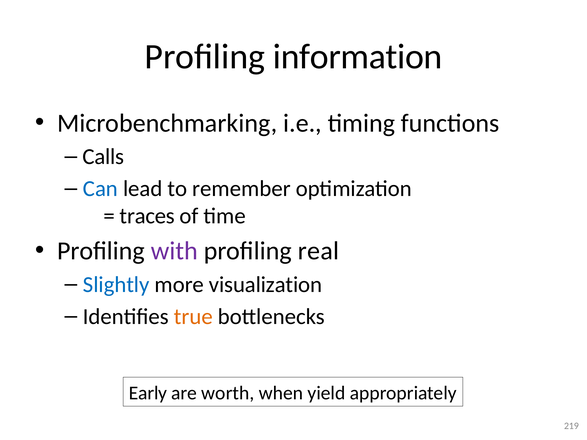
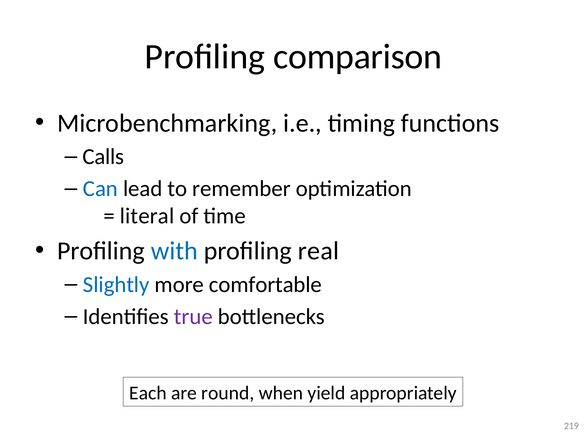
information: information -> comparison (358, 57)
traces: traces -> literal (147, 216)
with colour: purple -> blue (174, 251)
visualization: visualization -> comfortable (265, 285)
true colour: orange -> purple (193, 317)
Early: Early -> Each (148, 393)
worth: worth -> round (228, 393)
